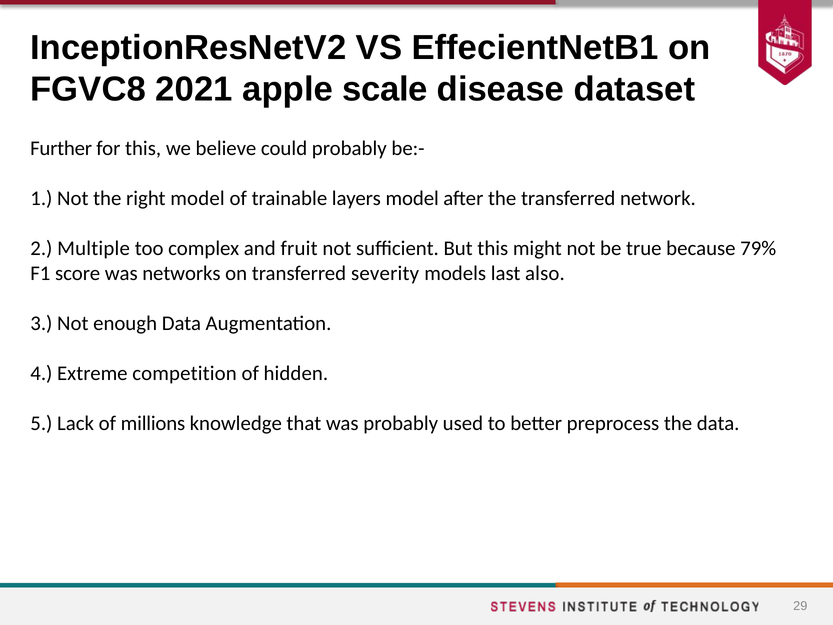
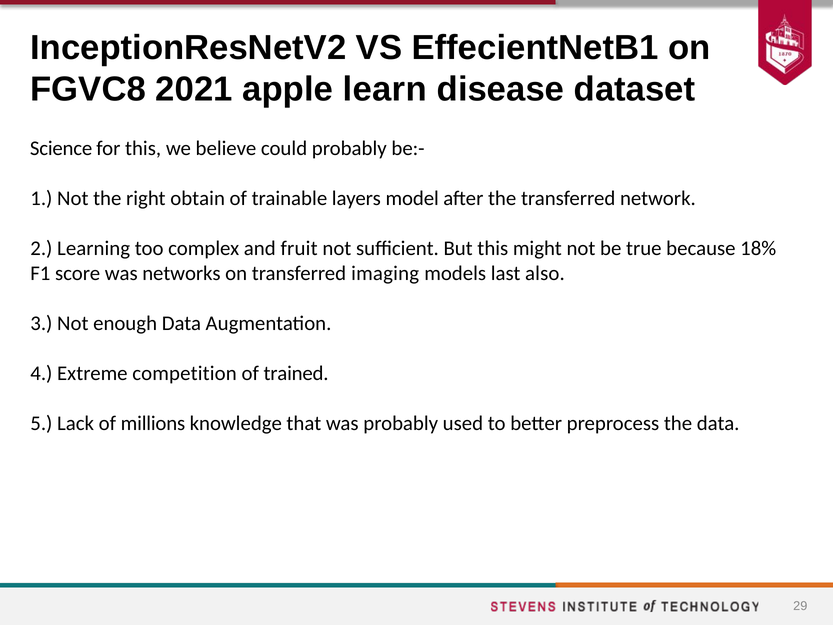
scale: scale -> learn (385, 89)
Further: Further -> Science (61, 148)
right model: model -> obtain (198, 198)
Multiple: Multiple -> Learning (94, 248)
79%: 79% -> 18% (758, 248)
severity: severity -> imaging (385, 273)
hidden: hidden -> trained (296, 373)
